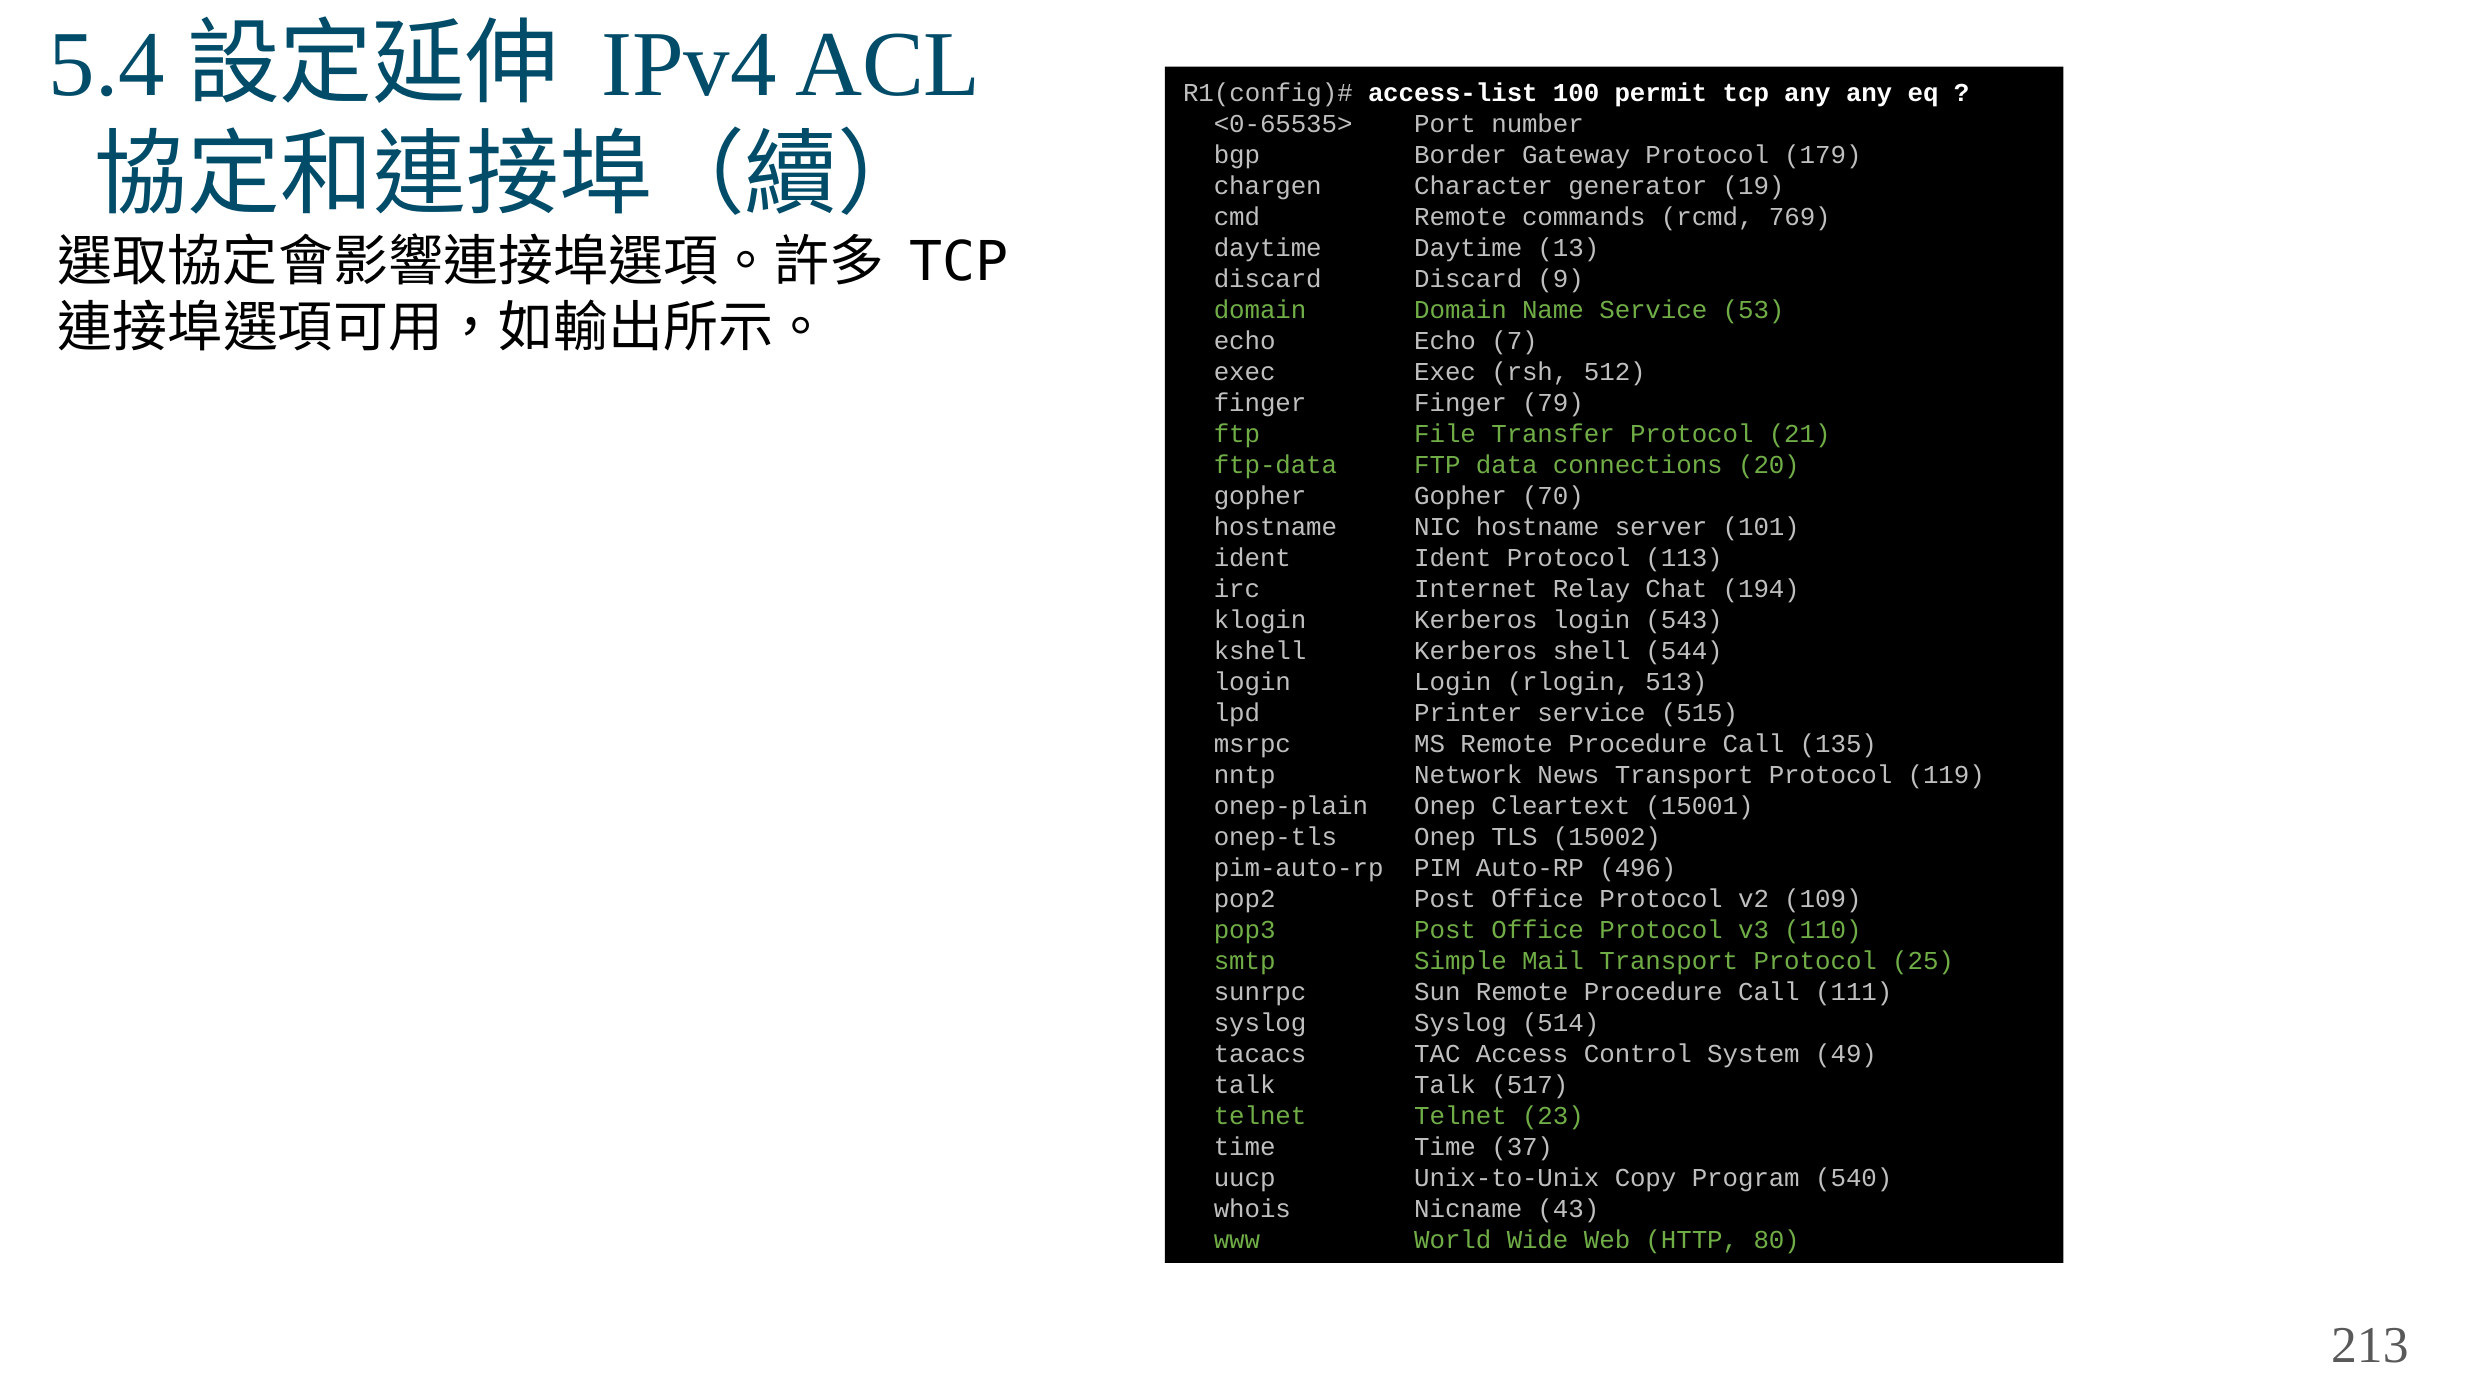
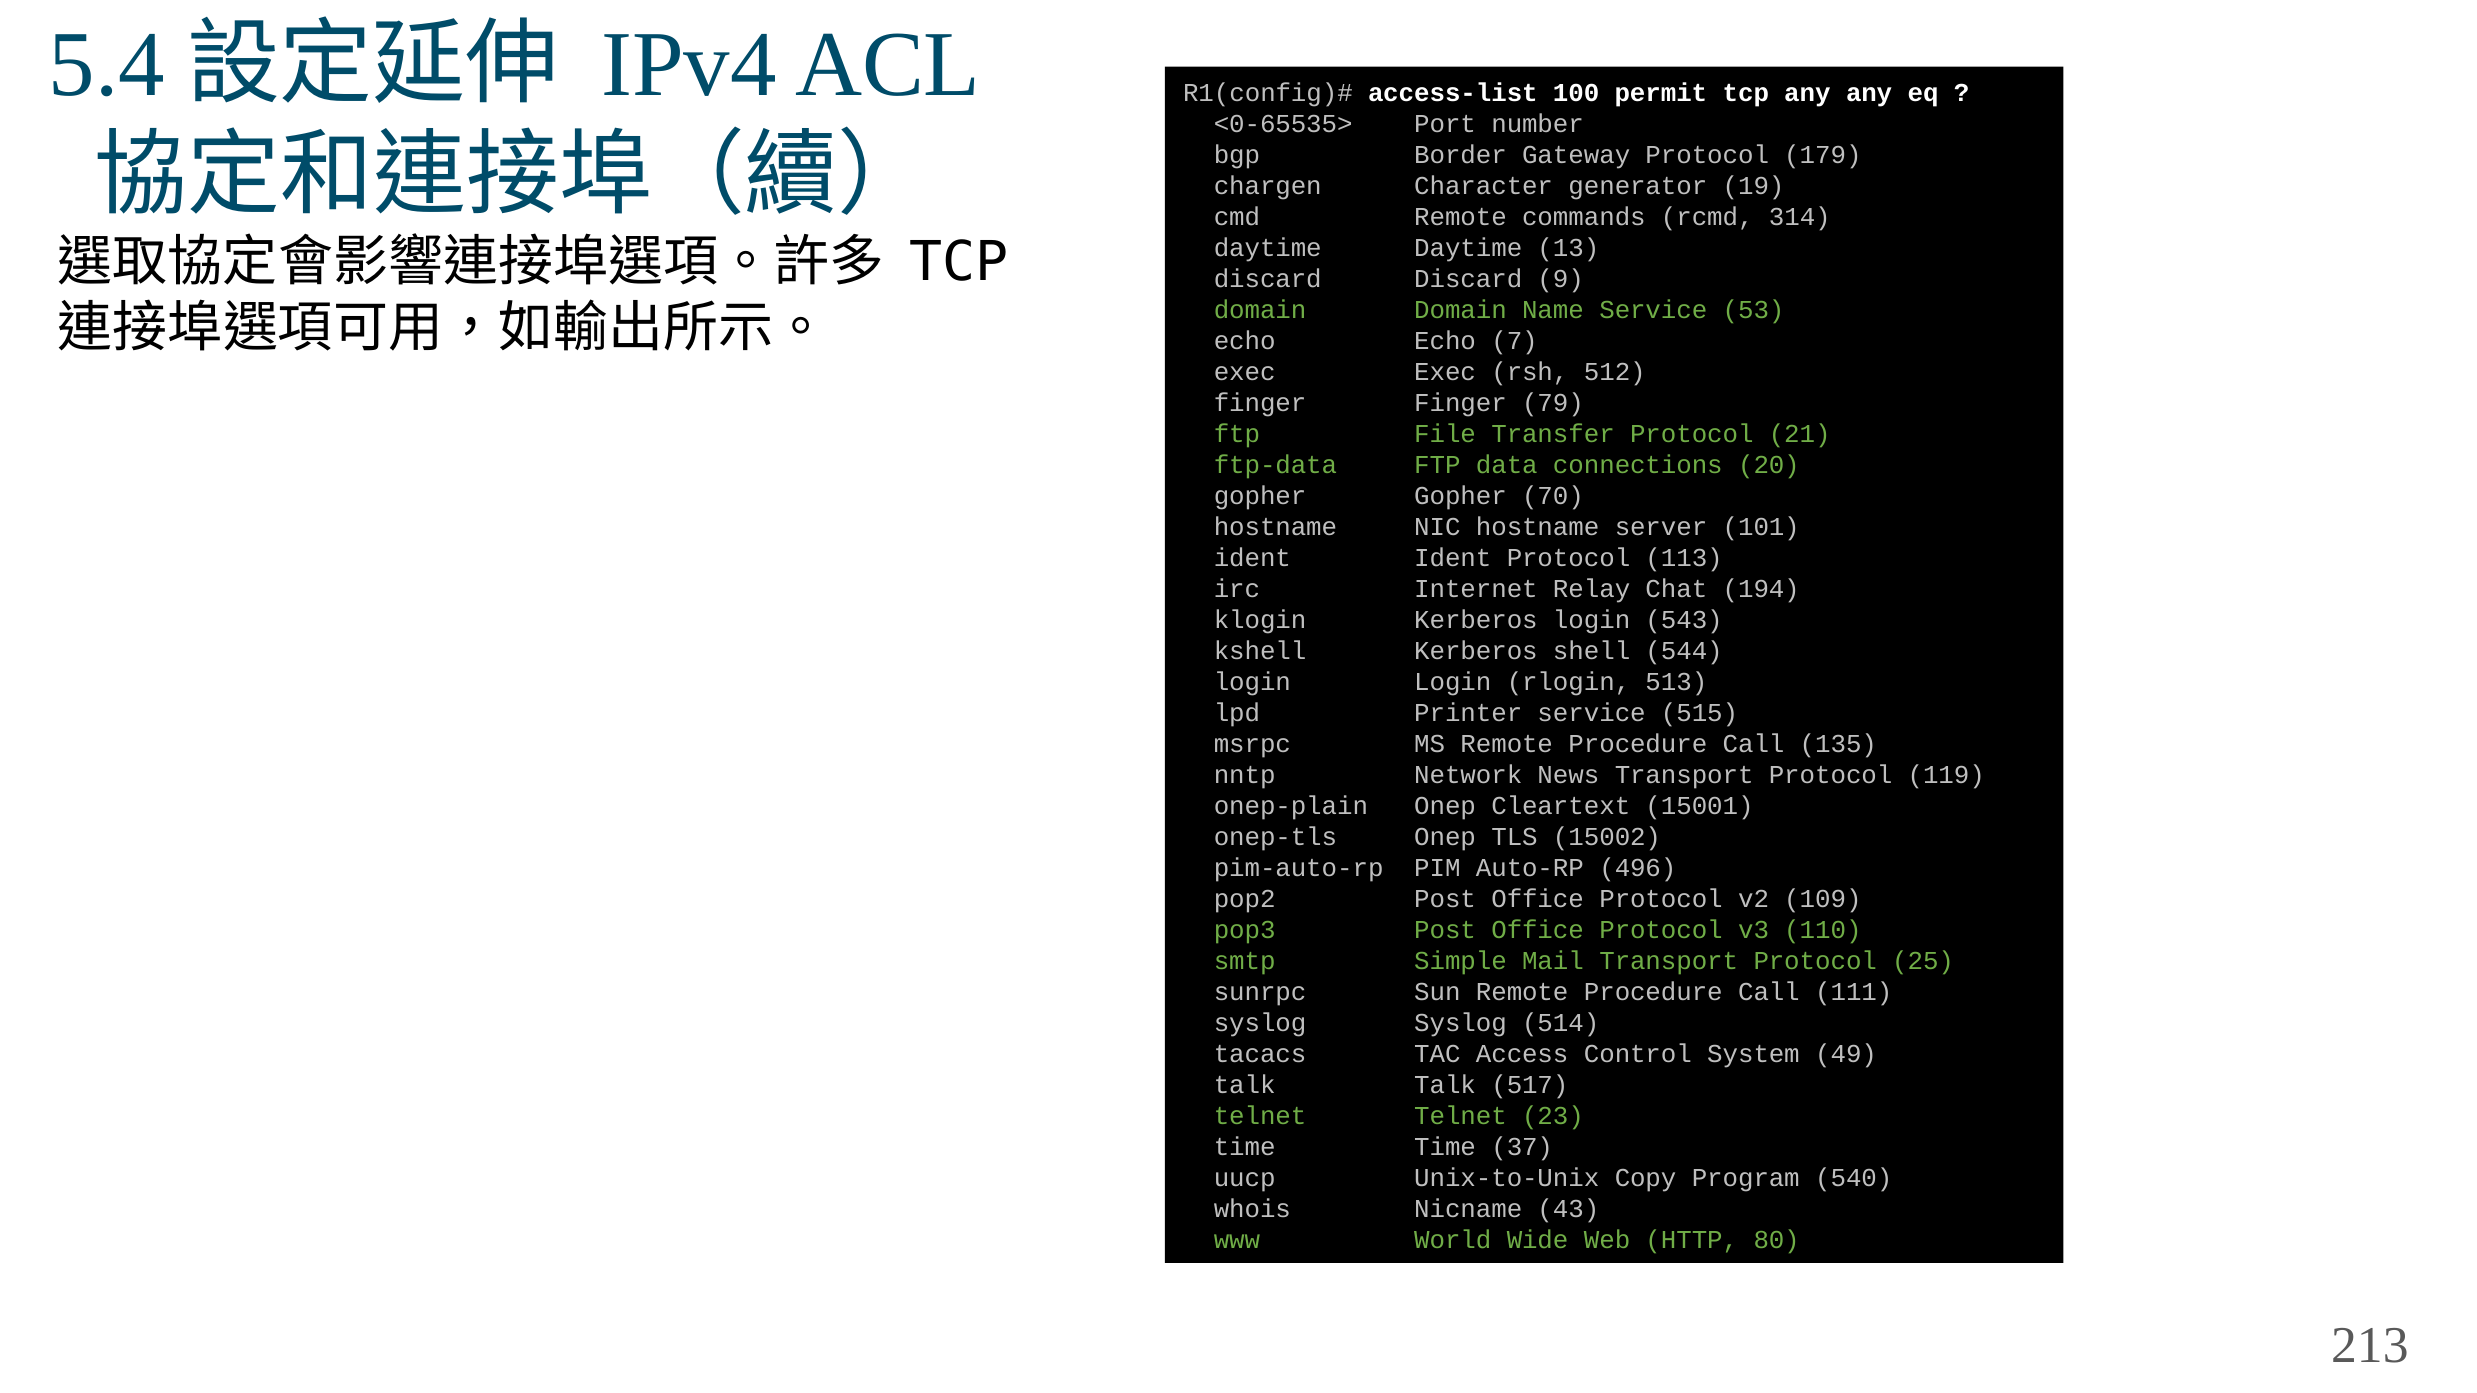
769: 769 -> 314 (1800, 217)
